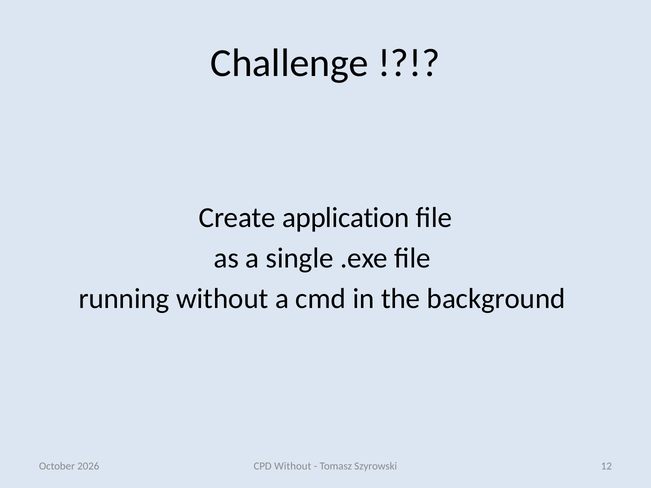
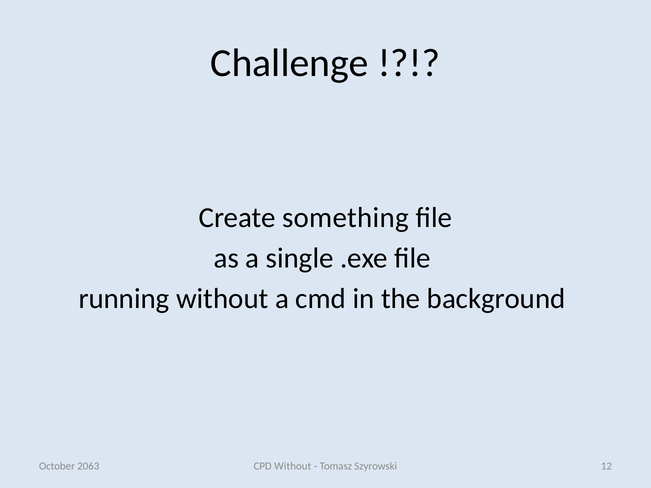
application: application -> something (345, 218)
2026: 2026 -> 2063 (88, 466)
